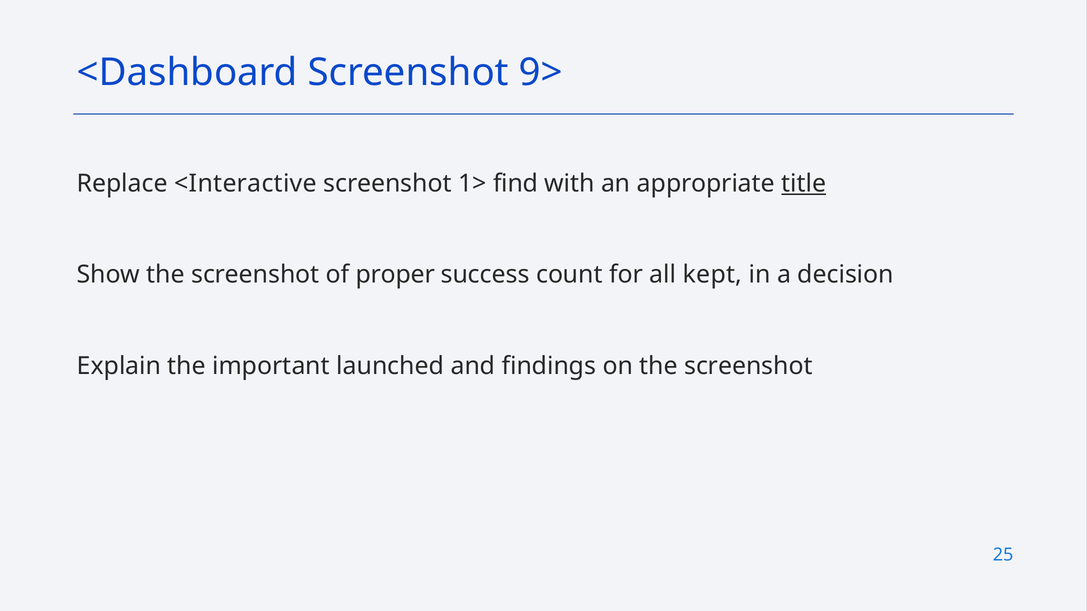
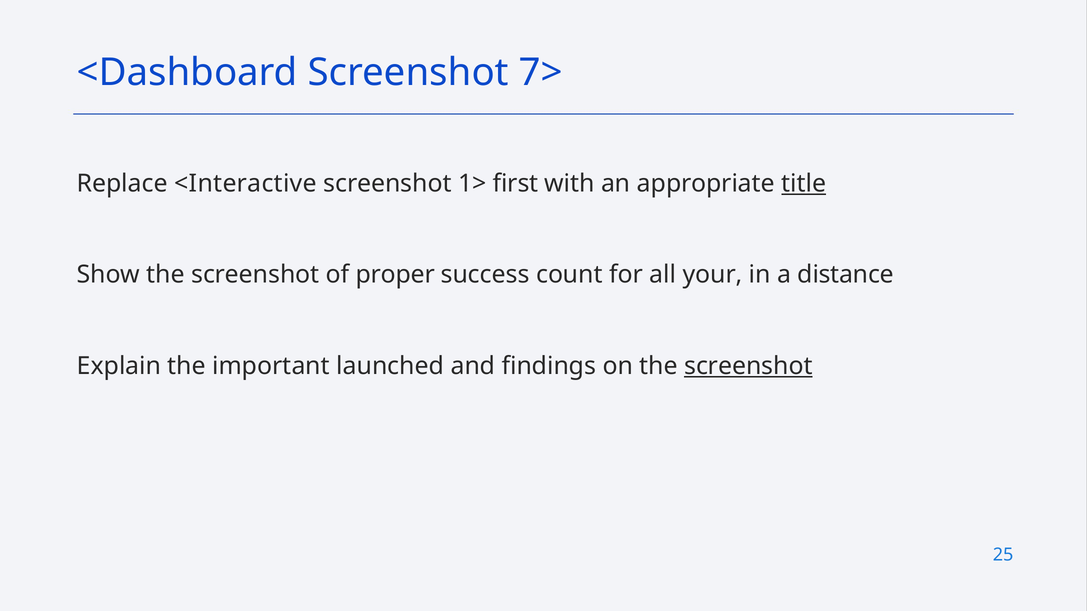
9>: 9> -> 7> (541, 73)
find: find -> first (516, 183)
kept: kept -> your (713, 275)
decision: decision -> distance (846, 275)
screenshot underline: none -> present (748, 366)
